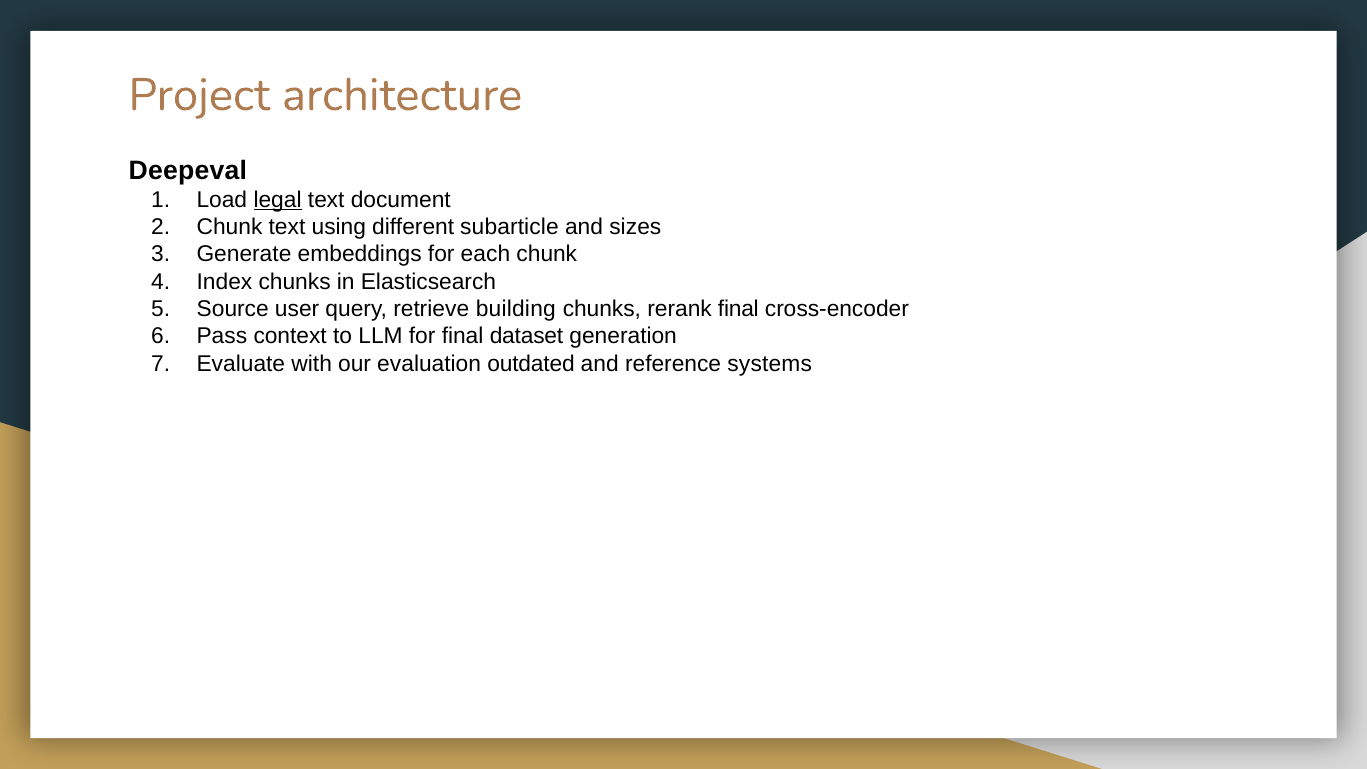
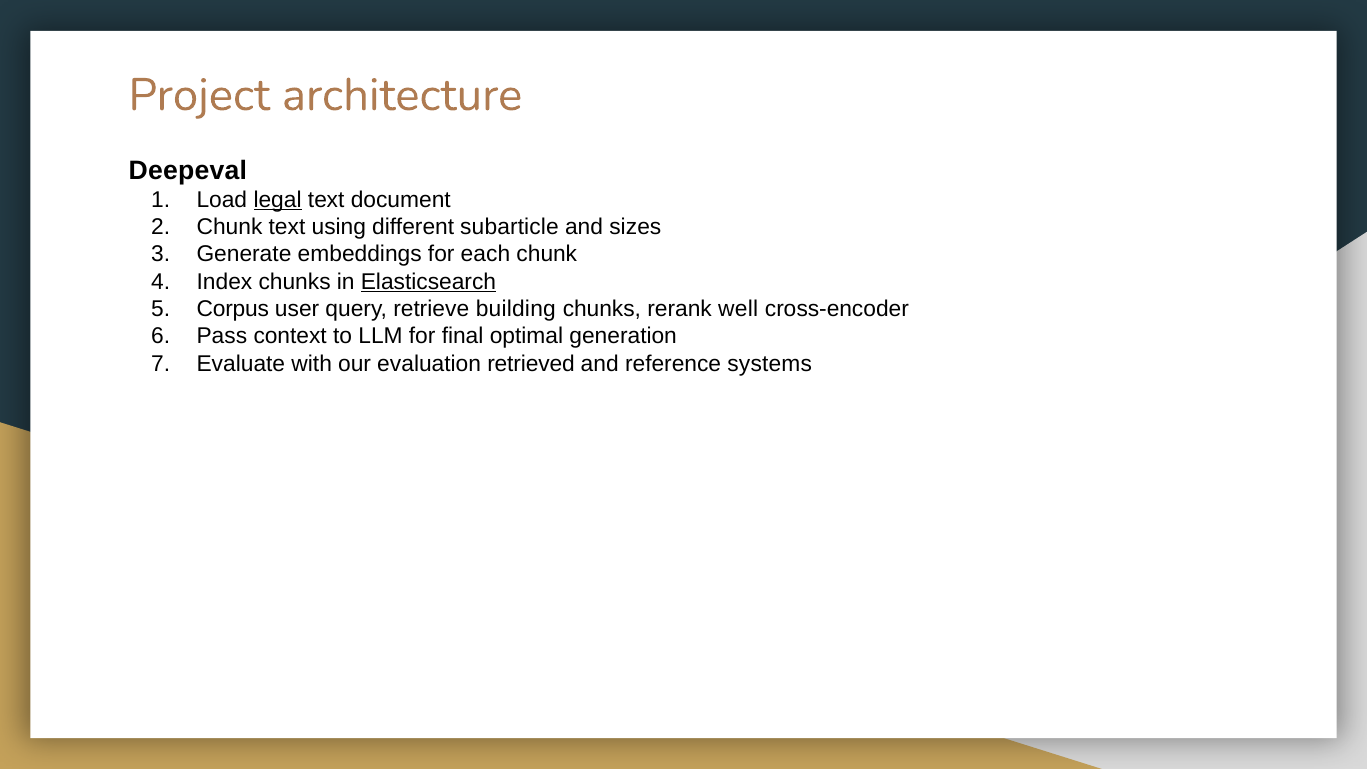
Elasticsearch underline: none -> present (428, 282)
Source: Source -> Corpus (233, 309)
rerank final: final -> well (738, 309)
dataset: dataset -> optimal (526, 336)
outdated: outdated -> retrieved (531, 364)
